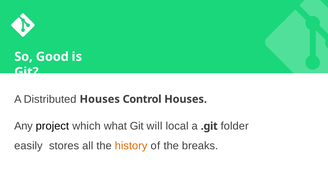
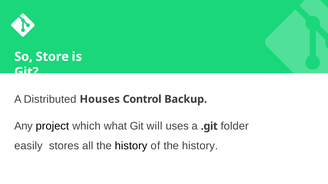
Good: Good -> Store (52, 57)
Control Houses: Houses -> Backup (186, 99)
local: local -> uses (177, 126)
history colour: orange -> black (131, 146)
of the breaks: breaks -> history (200, 146)
